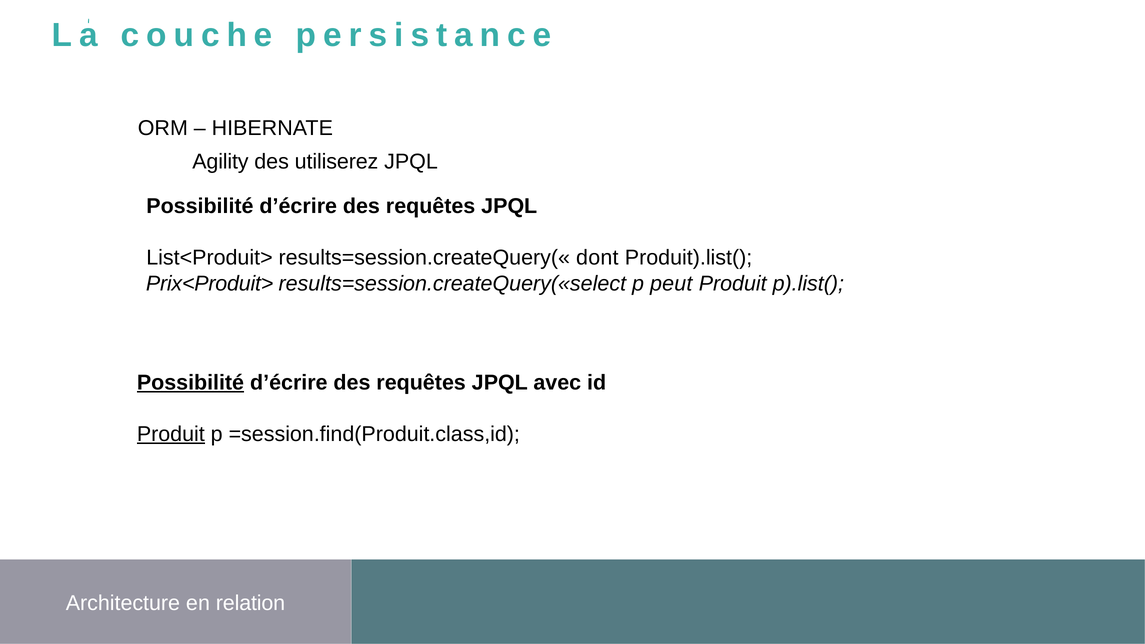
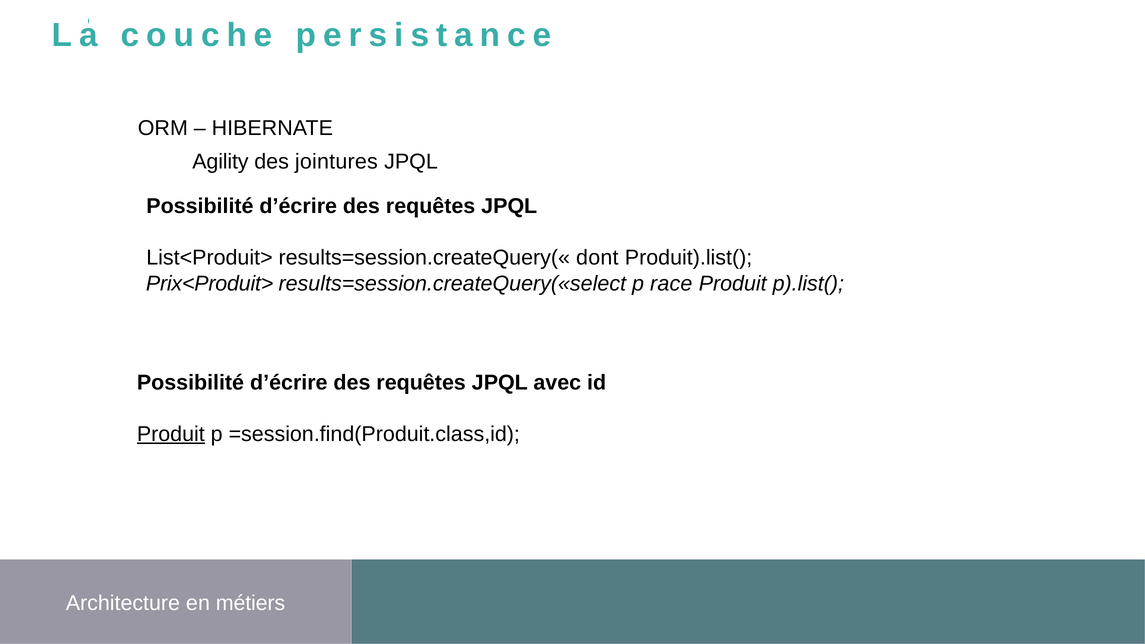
utiliserez: utiliserez -> jointures (336, 162)
peut: peut -> race (671, 284)
Possibilité underline: present -> none (190, 383)
relation: relation -> métiers (251, 603)
